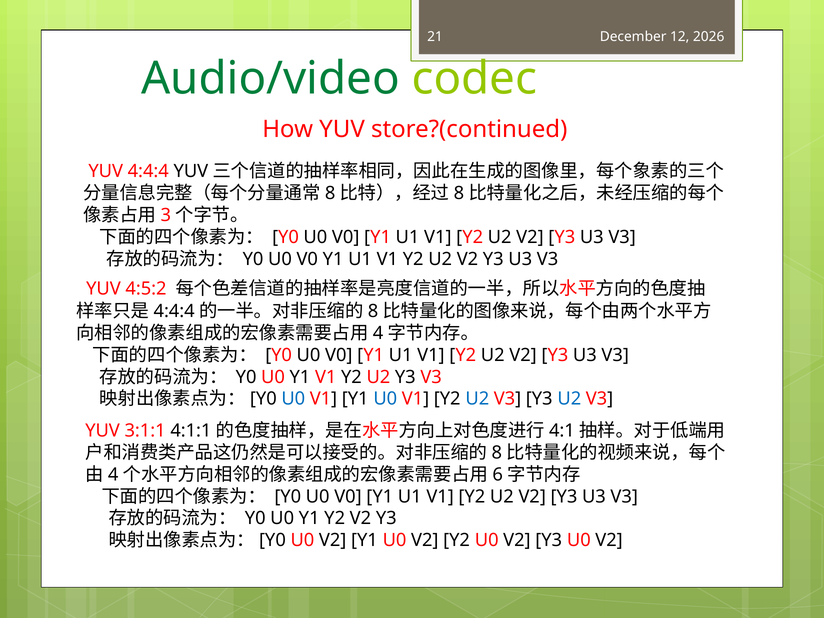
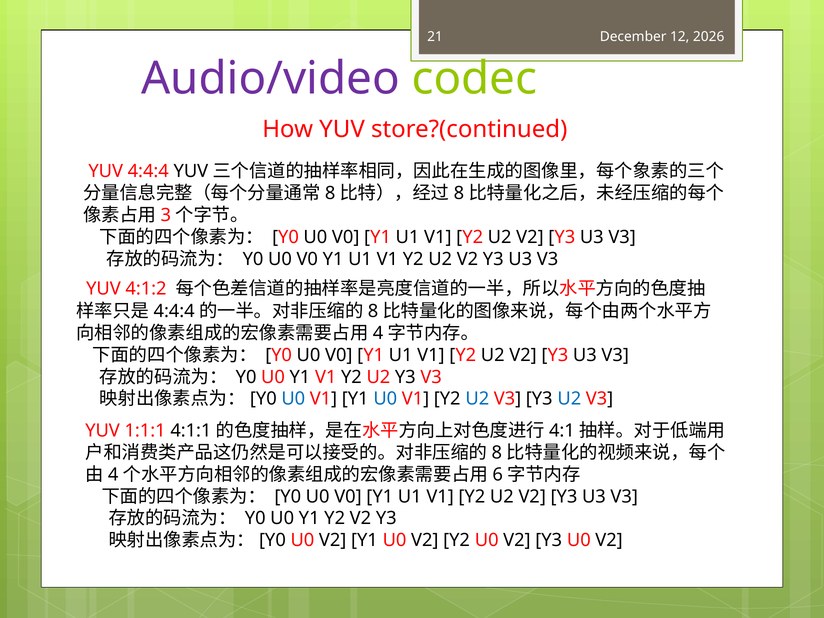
Audio/video colour: green -> purple (271, 79)
4:5:2: 4:5:2 -> 4:1:2 (146, 289)
3:1:1: 3:1:1 -> 1:1:1 (145, 431)
